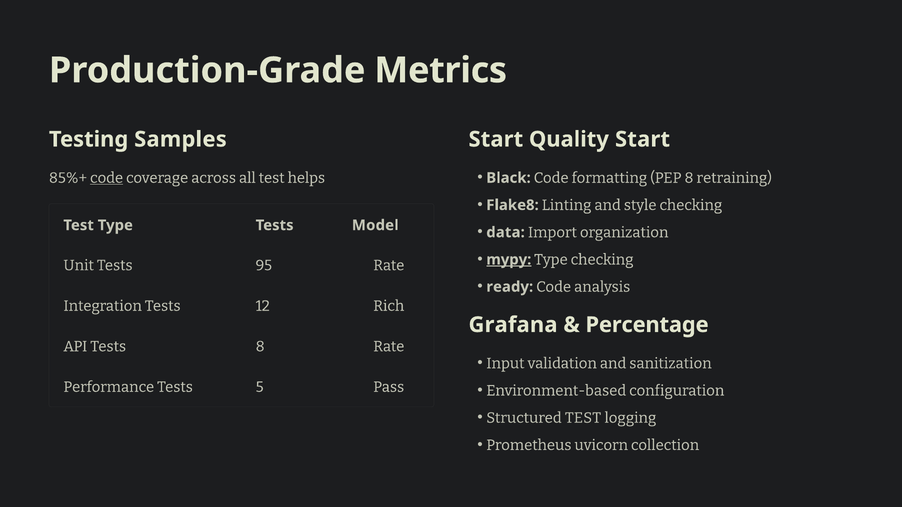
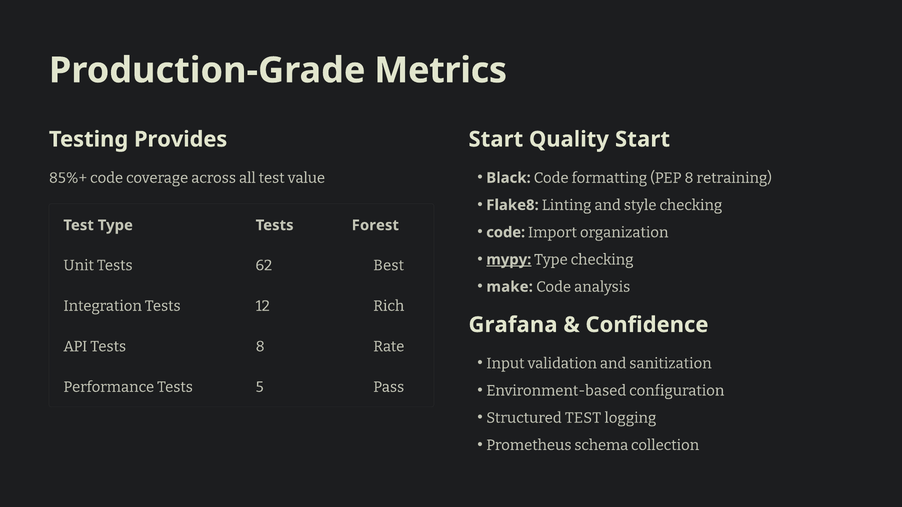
Samples: Samples -> Provides (181, 139)
code underline: present -> none (107, 178)
helps: helps -> value (306, 178)
Model: Model -> Forest (375, 225)
data: data -> code (506, 233)
95: 95 -> 62 (264, 266)
Rate: Rate -> Best (389, 266)
ready: ready -> make (510, 287)
Percentage: Percentage -> Confidence (647, 325)
uvicorn: uvicorn -> schema (601, 445)
